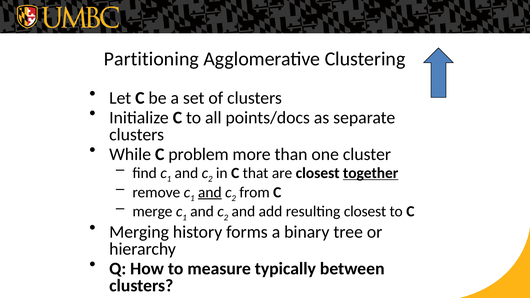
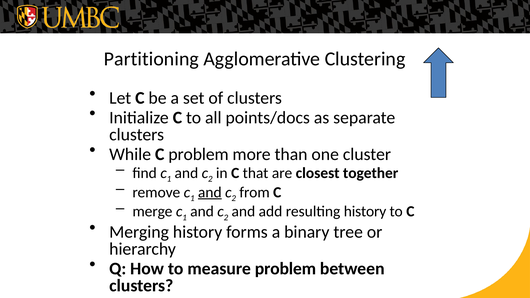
together underline: present -> none (371, 173)
resulting closest: closest -> history (365, 212)
measure typically: typically -> problem (285, 269)
